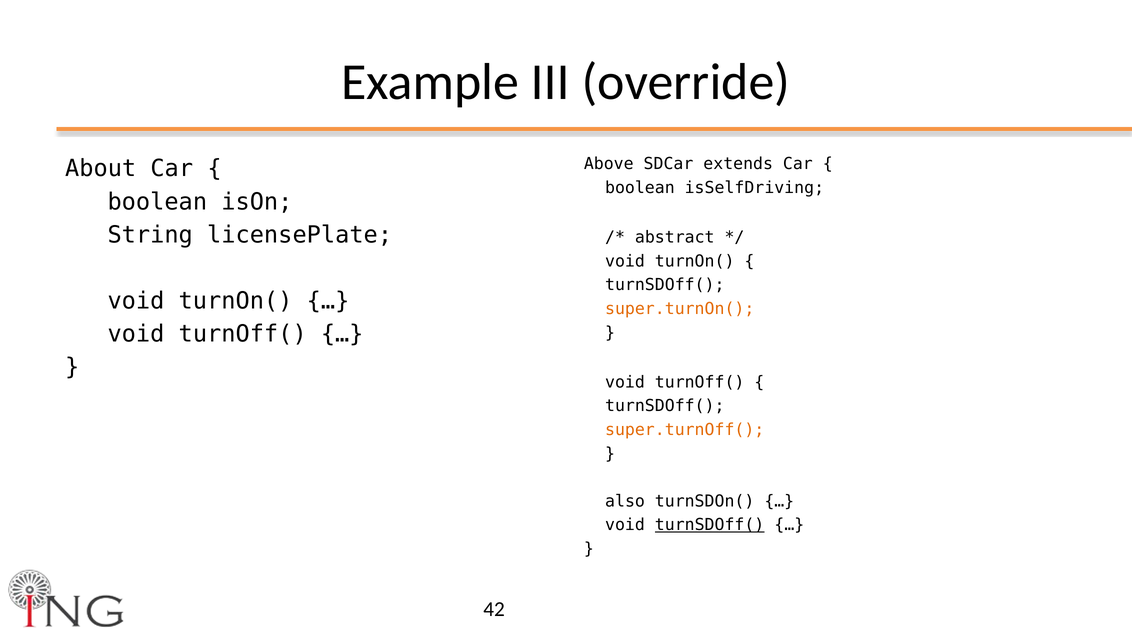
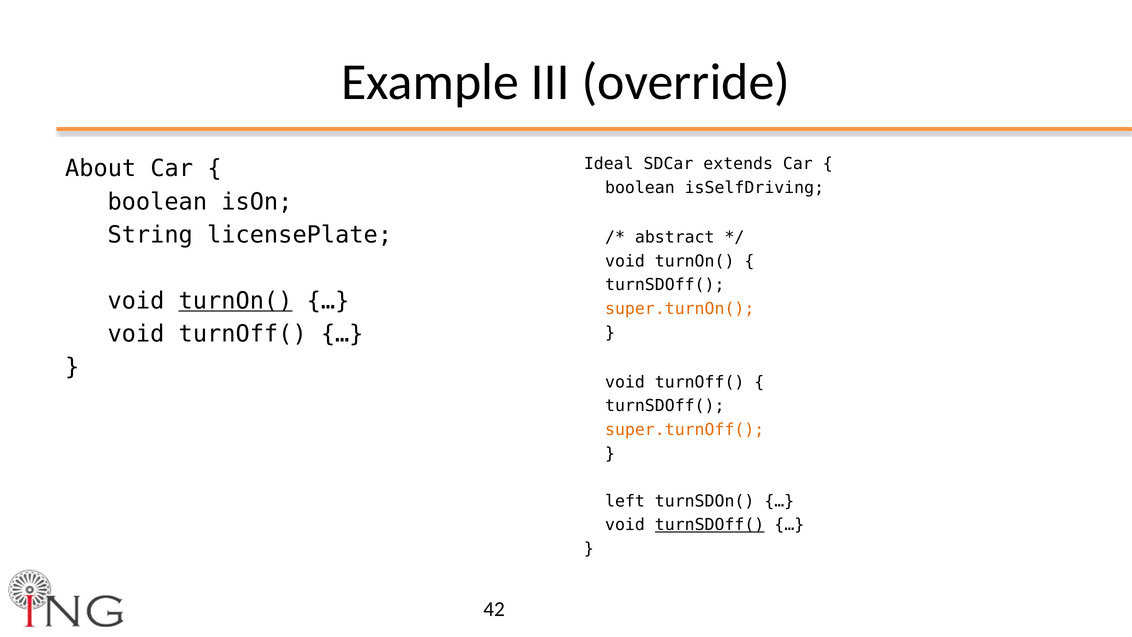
Above: Above -> Ideal (609, 164)
turnOn( underline: none -> present (236, 301)
also: also -> left (625, 501)
